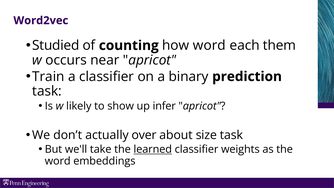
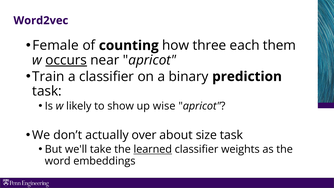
Studied: Studied -> Female (56, 45)
how word: word -> three (209, 45)
occurs underline: none -> present (66, 60)
infer: infer -> wise (164, 106)
